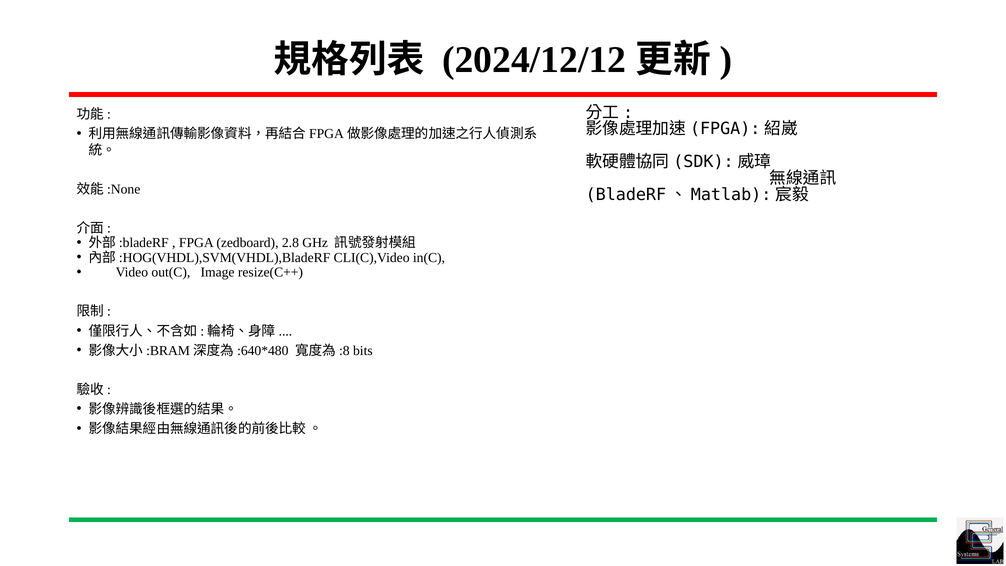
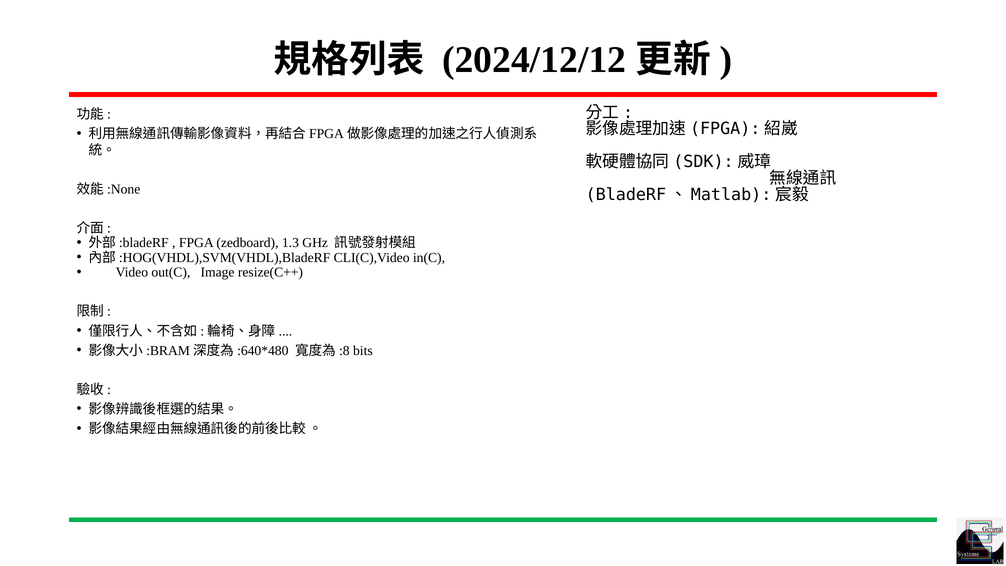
2.8: 2.8 -> 1.3 (290, 243)
